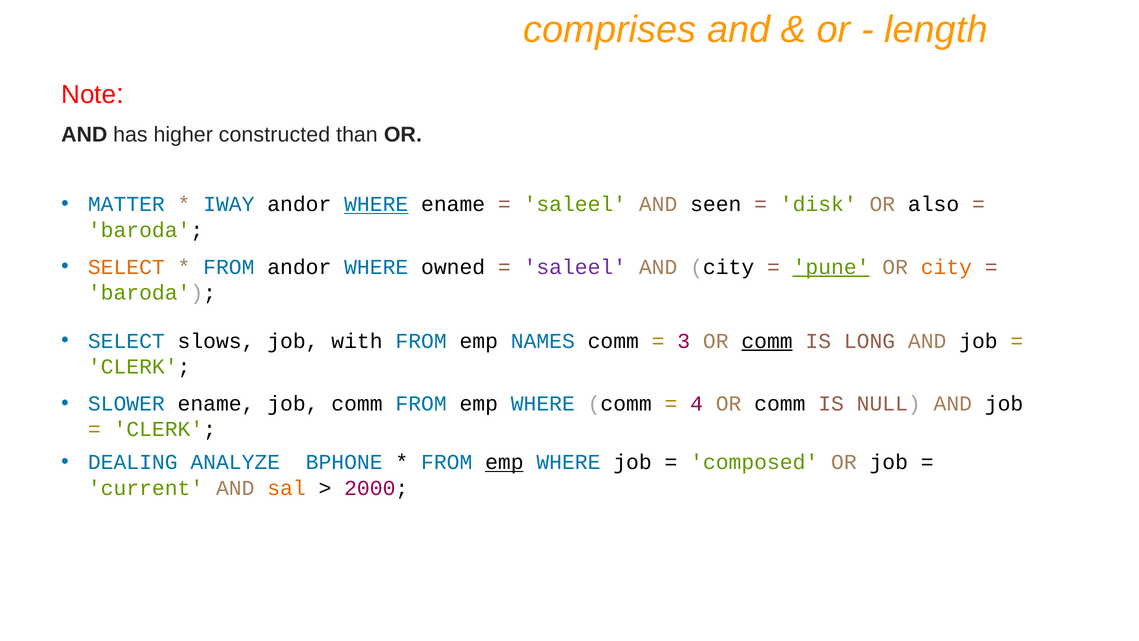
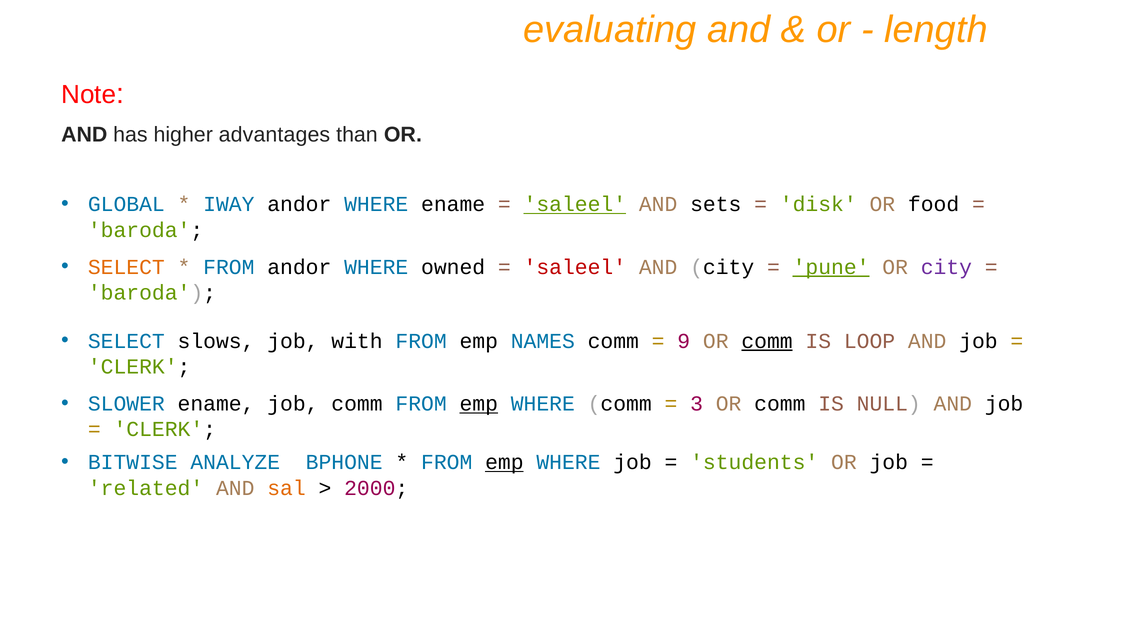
comprises: comprises -> evaluating (610, 30)
constructed: constructed -> advantages (274, 135)
MATTER: MATTER -> GLOBAL (126, 204)
WHERE underline: present -> none (376, 204)
saleel underline: none -> present (575, 204)
seen: seen -> sets (716, 204)
also: also -> food (934, 204)
saleel colour: purple -> red (575, 267)
city colour: orange -> purple (946, 267)
3: 3 -> 9 (684, 341)
LONG: LONG -> LOOP (870, 341)
emp underline: none -> present (479, 404)
4: 4 -> 3 (697, 404)
DEALING: DEALING -> BITWISE (133, 462)
composed: composed -> students (754, 462)
current: current -> related (146, 488)
